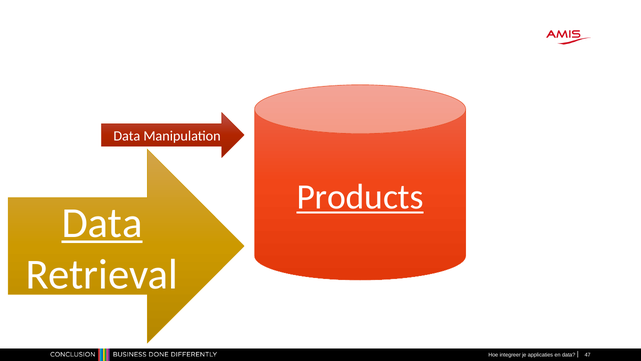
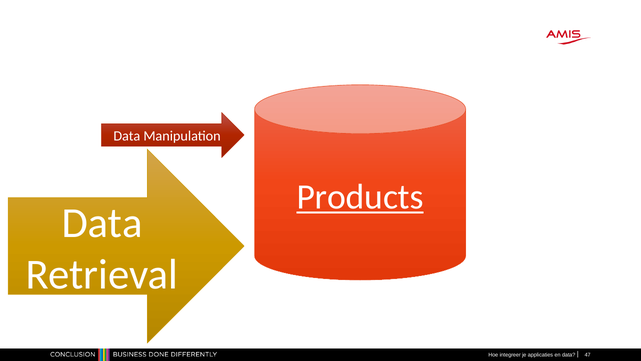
Data underline: present -> none (102, 223)
